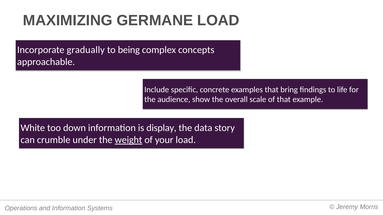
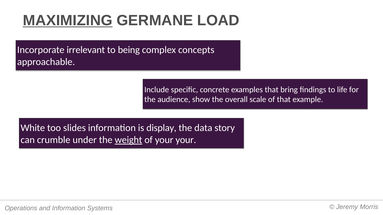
MAXIMIZING underline: none -> present (68, 20)
gradually: gradually -> irrelevant (86, 50)
down: down -> slides (74, 128)
your load: load -> your (186, 140)
